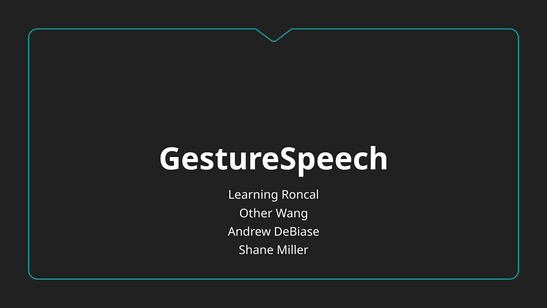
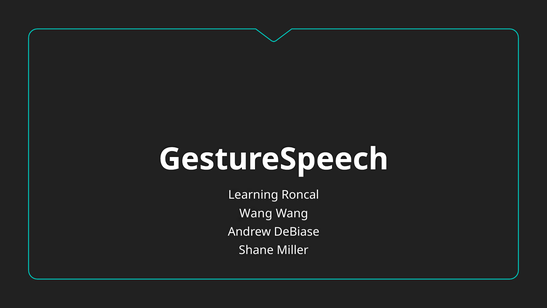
Other: Other -> Wang (256, 213)
